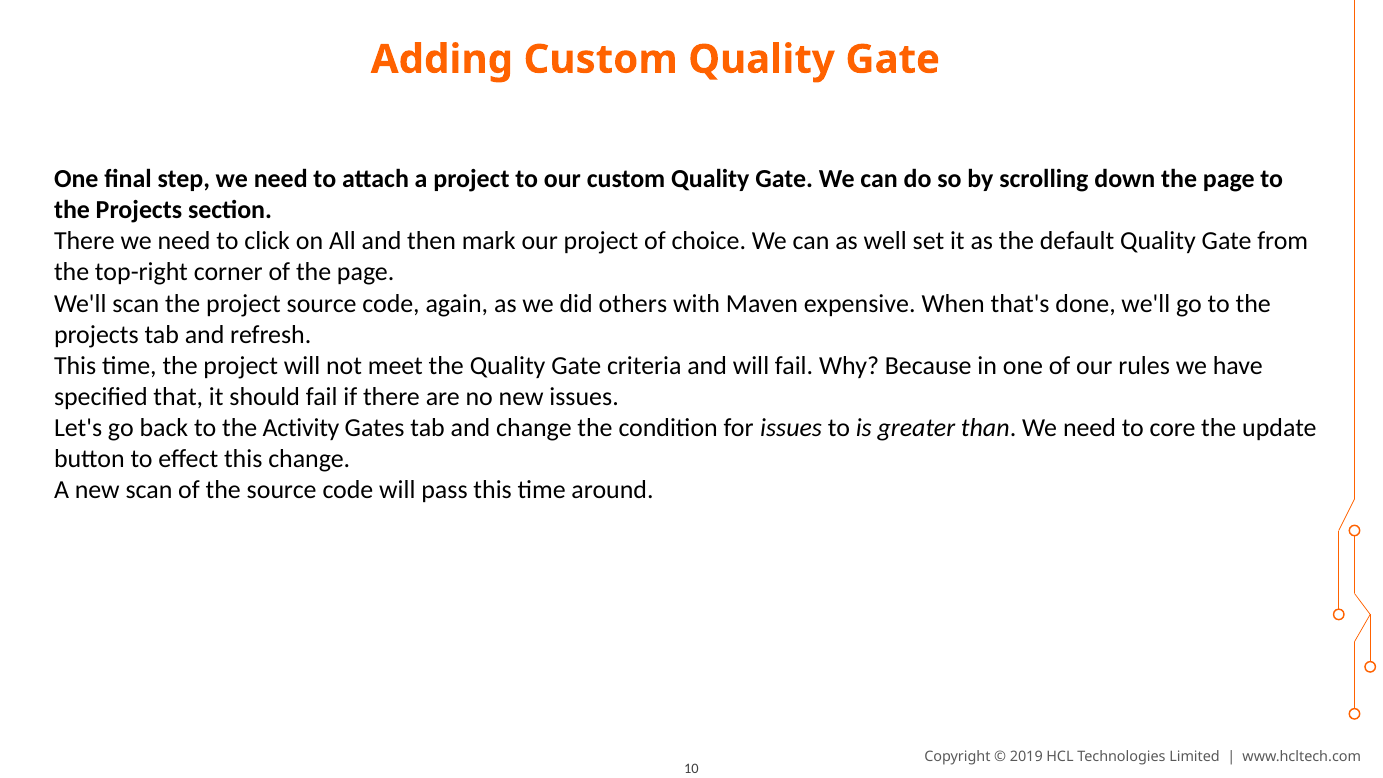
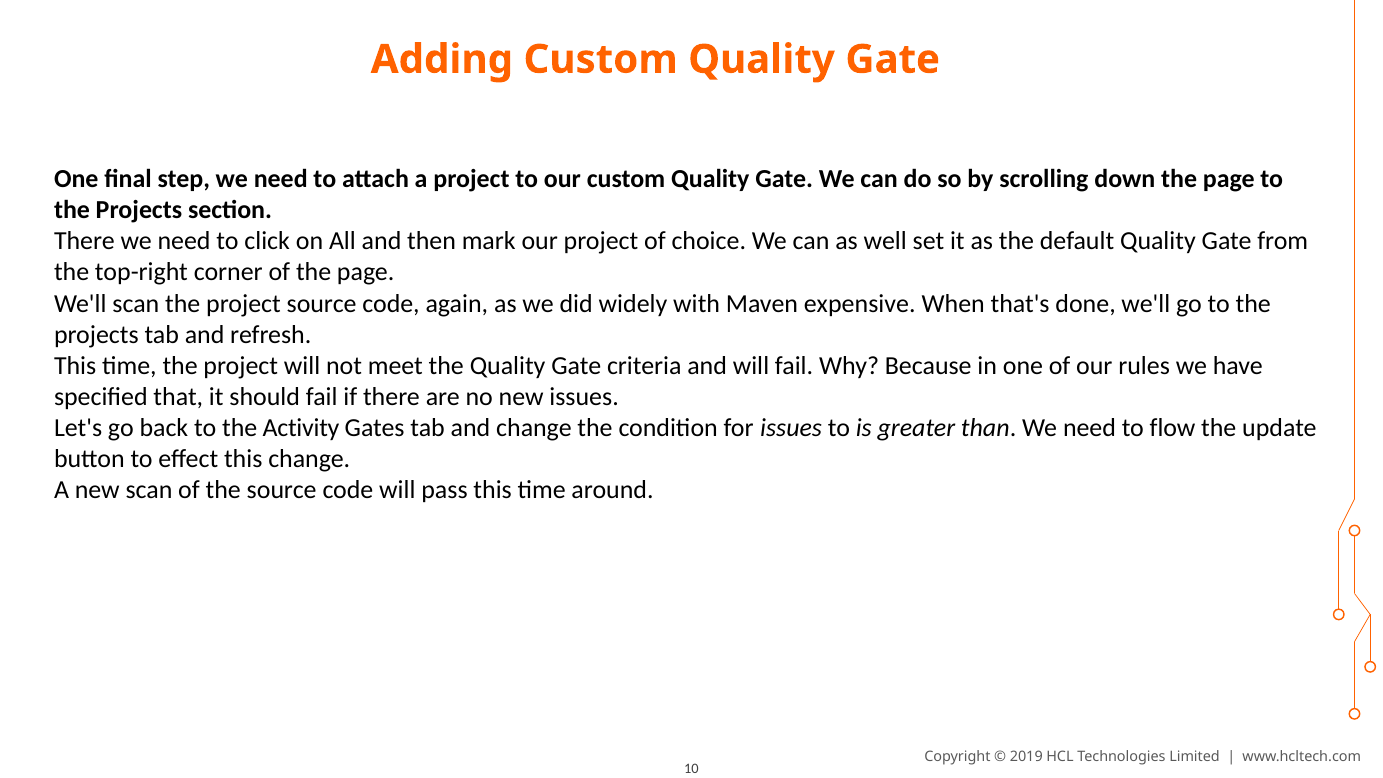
others: others -> widely (633, 304)
core: core -> flow (1173, 428)
